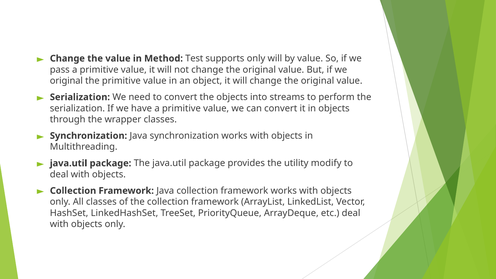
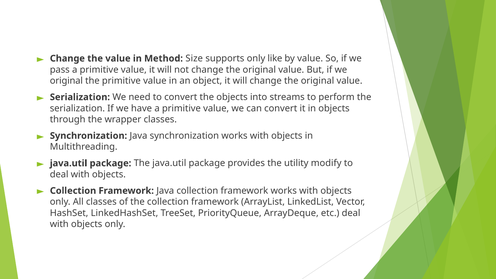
Test: Test -> Size (194, 58)
only will: will -> like (275, 58)
